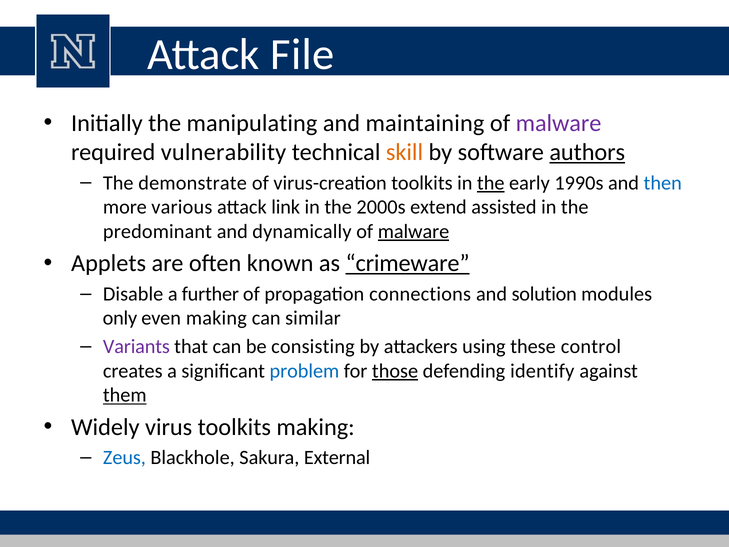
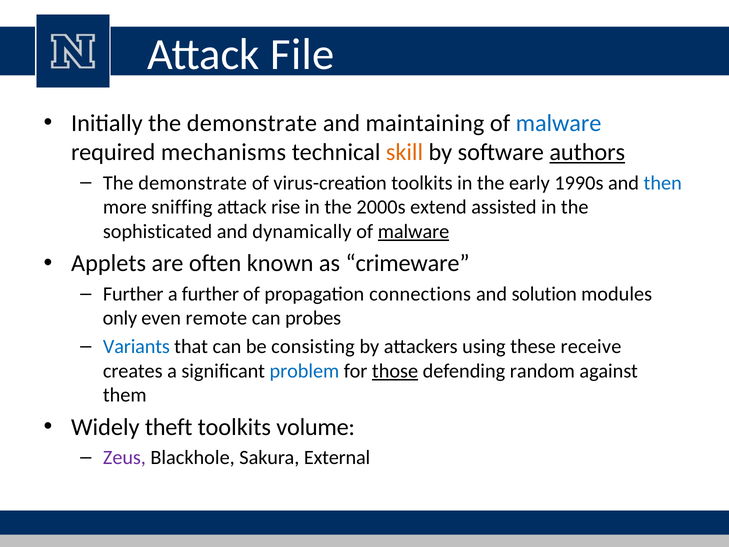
Initially the manipulating: manipulating -> demonstrate (252, 123)
malware colour: purple -> blue (559, 123)
vulnerability: vulnerability -> mechanisms (223, 152)
the underline: present -> none (491, 183)
various: various -> sniffing (182, 207)
link: link -> rise (286, 207)
predominant: predominant -> sophisticated (158, 231)
crimeware underline: present -> none (408, 263)
Disable: Disable -> Further (133, 294)
even making: making -> remote (216, 318)
similar: similar -> probes (313, 318)
Variants colour: purple -> blue (136, 347)
control: control -> receive (591, 347)
identify: identify -> random (542, 371)
them underline: present -> none (125, 395)
virus: virus -> theft (169, 427)
toolkits making: making -> volume (316, 427)
Zeus colour: blue -> purple (124, 457)
